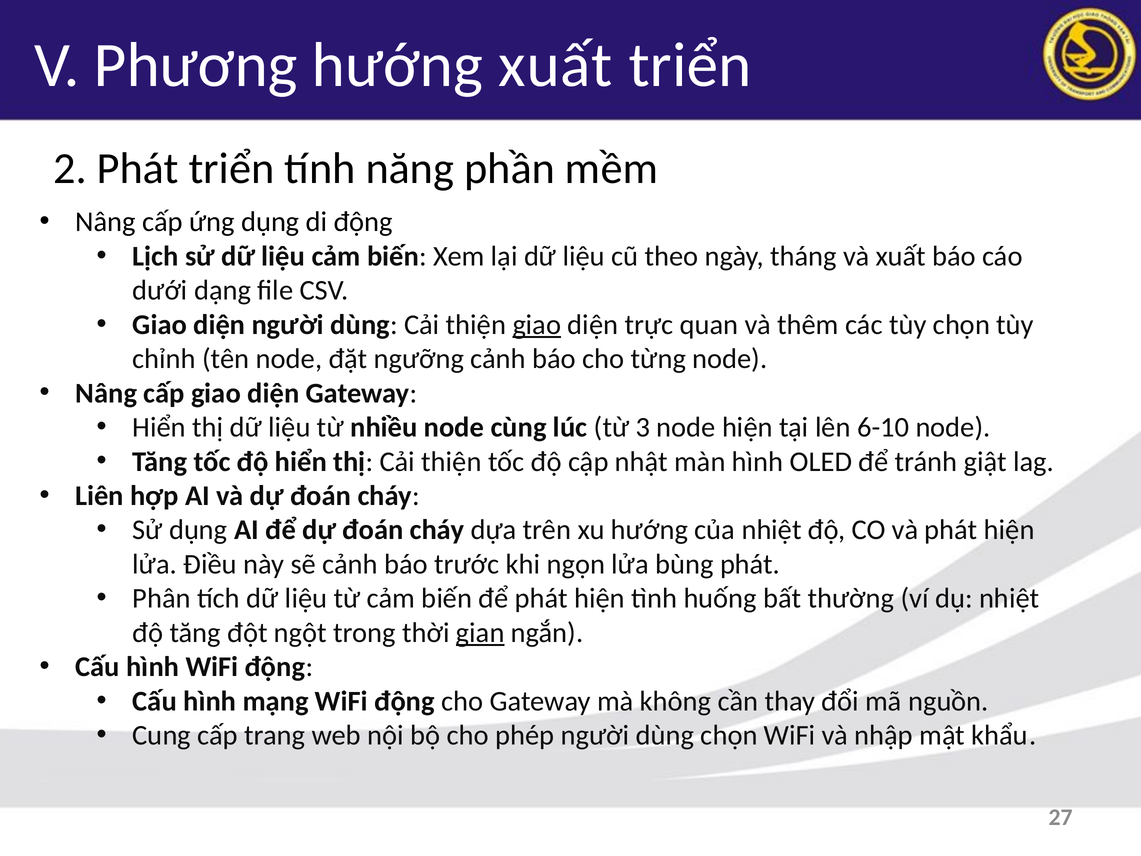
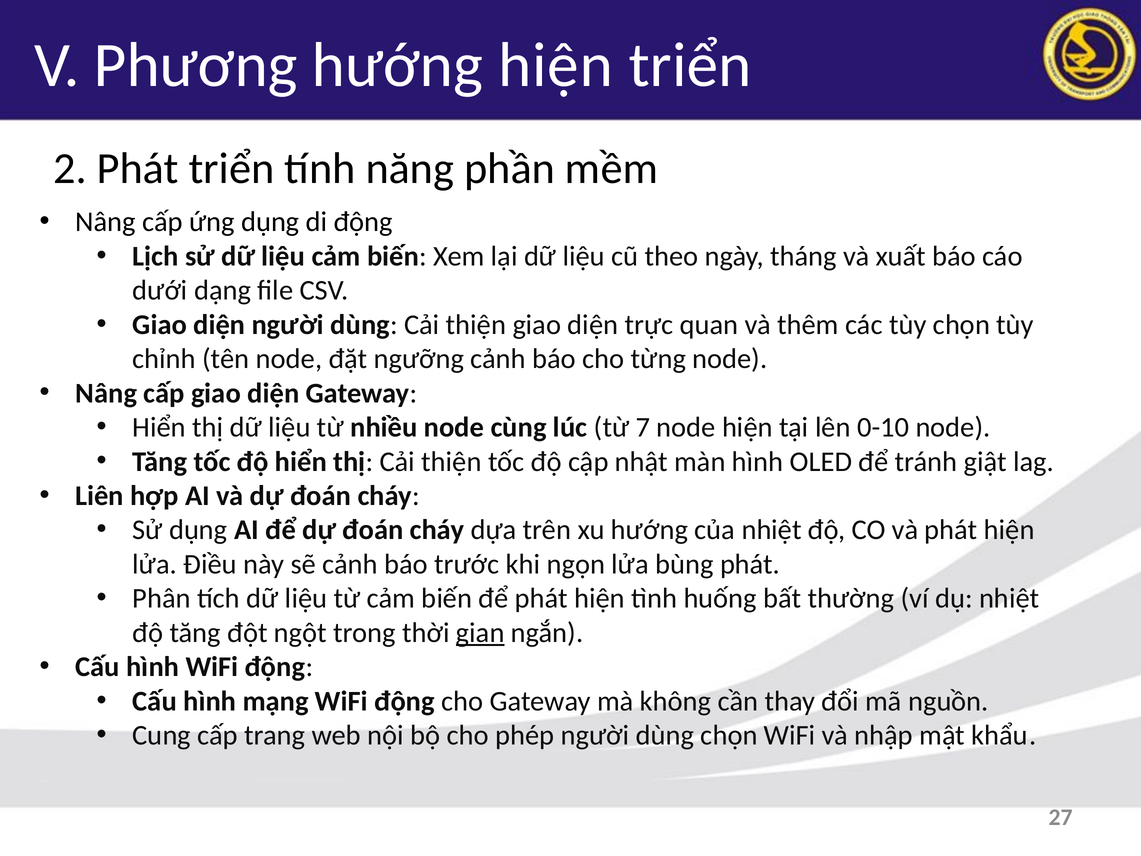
hướng xuất: xuất -> hiện (556, 65)
giao underline: present -> none (537, 325)
3: 3 -> 7 (643, 427)
6-10: 6-10 -> 0-10 (883, 427)
